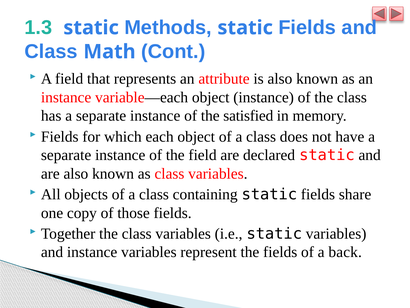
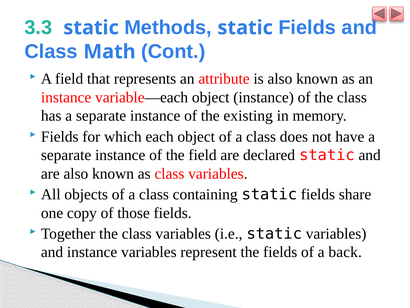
1.3: 1.3 -> 3.3 (38, 28)
satisfied: satisfied -> existing (248, 116)
